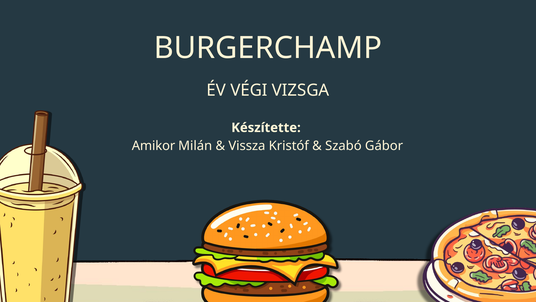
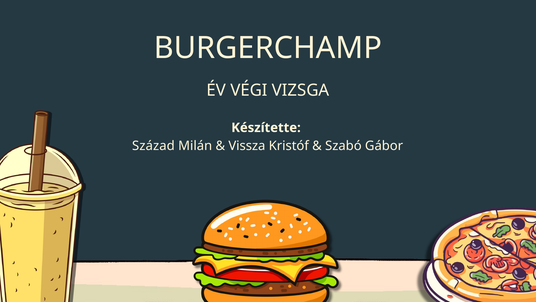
Amikor: Amikor -> Század (153, 146)
